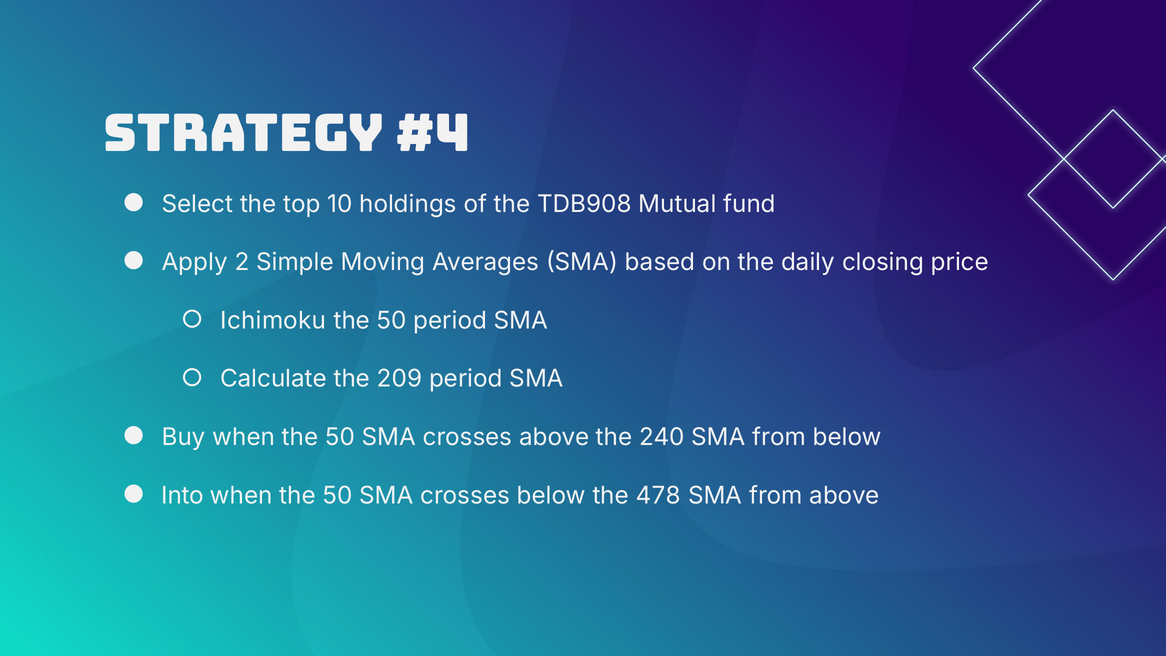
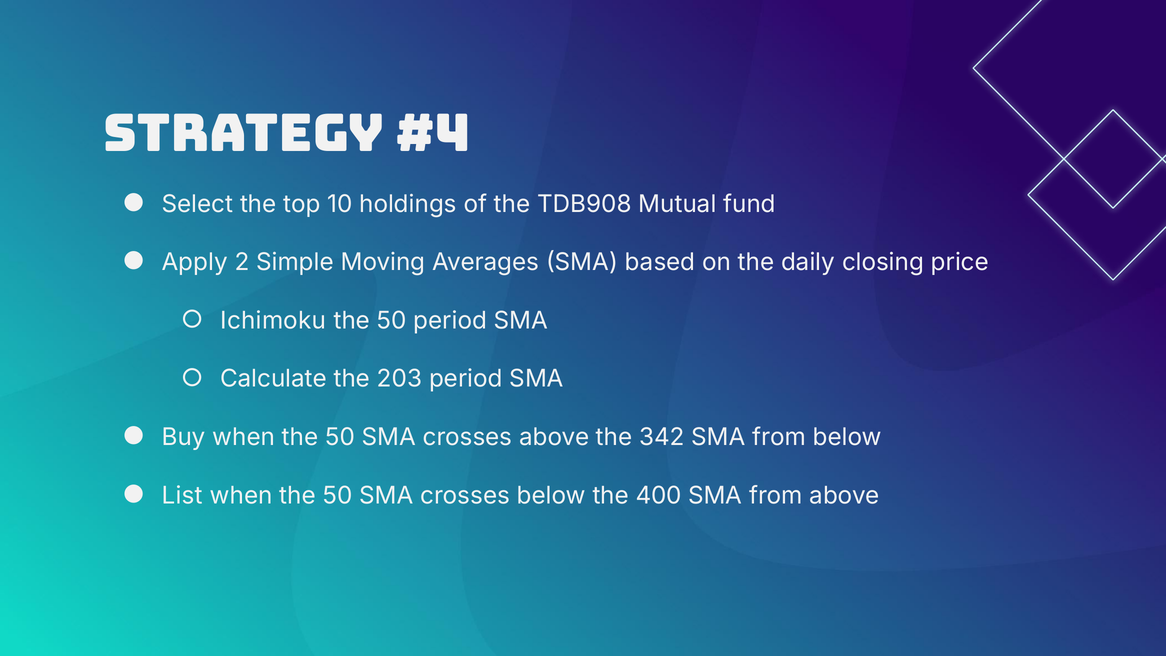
209: 209 -> 203 (400, 379)
240: 240 -> 342 (662, 437)
Into: Into -> List (182, 496)
478: 478 -> 400 (659, 496)
